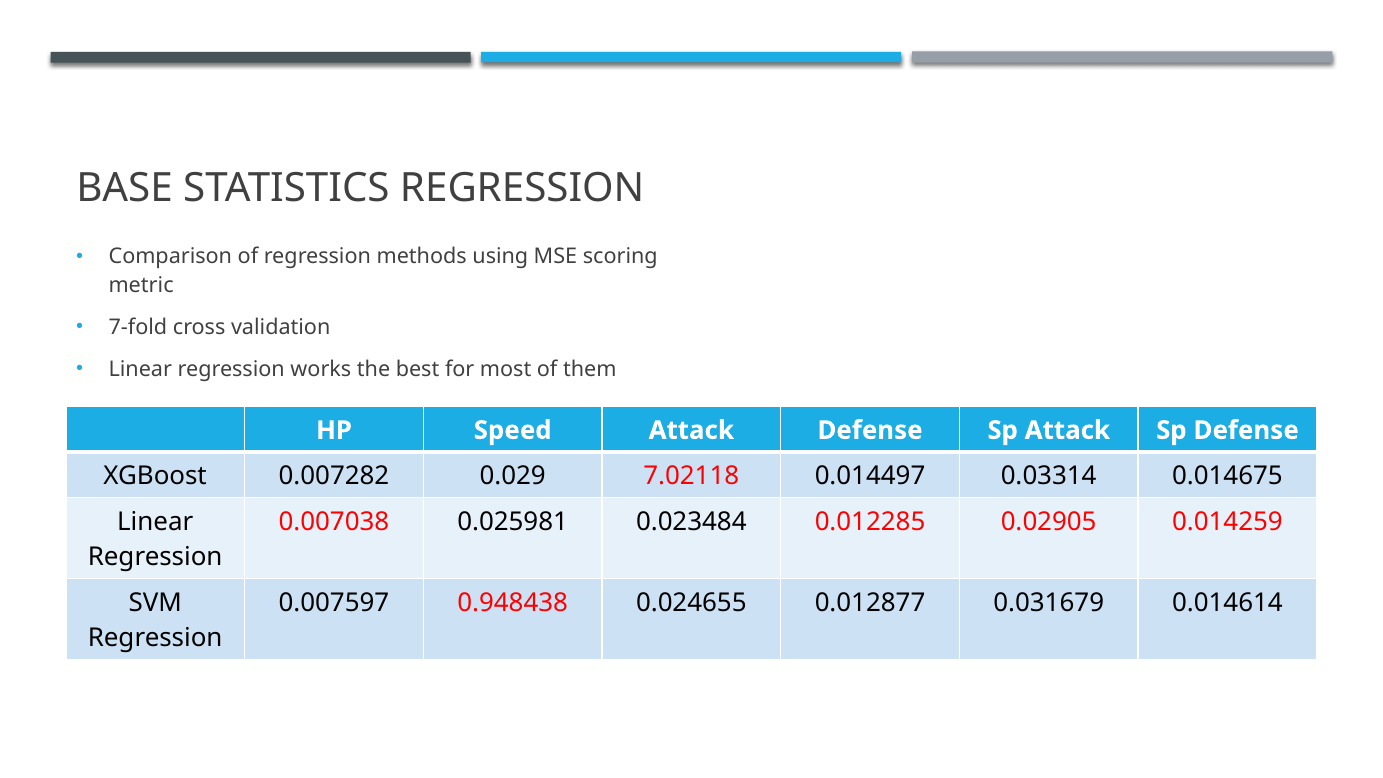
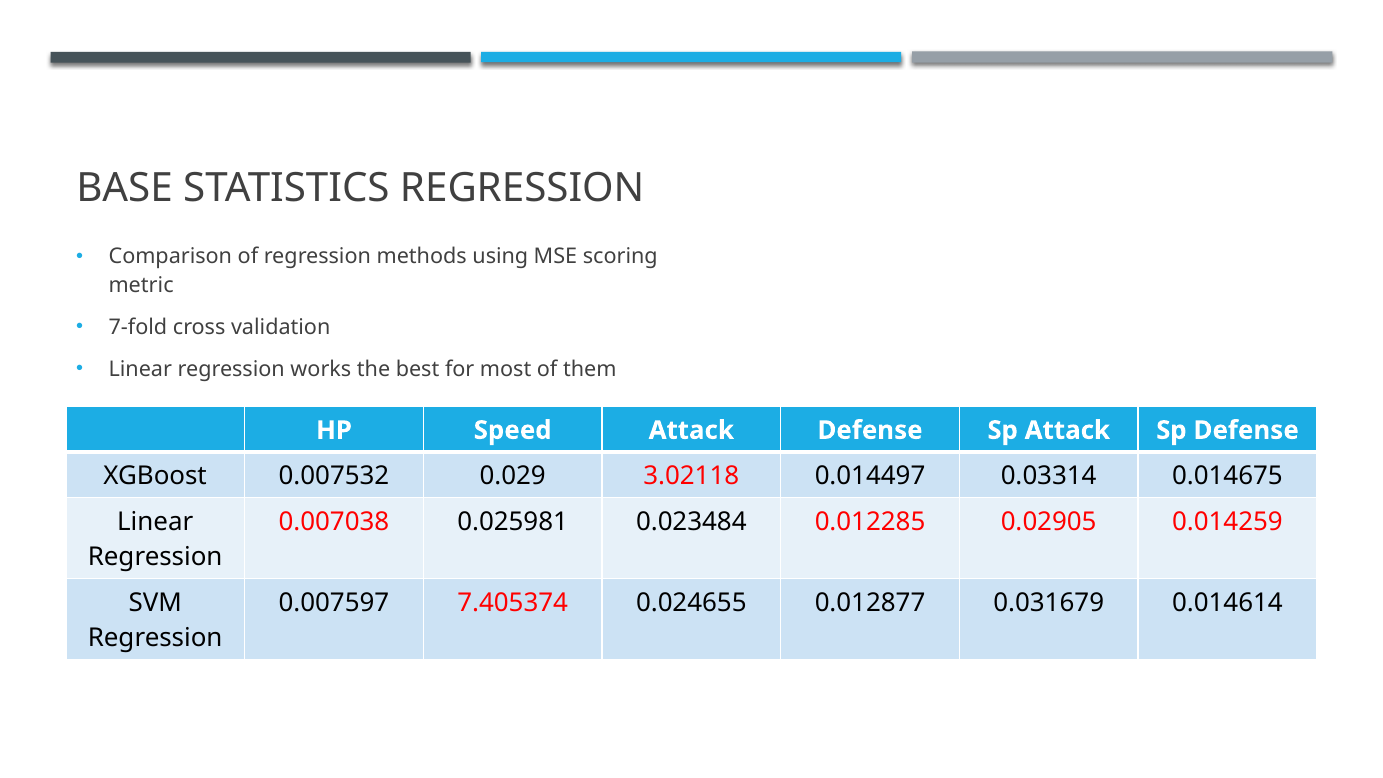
0.007282: 0.007282 -> 0.007532 (334, 476)
7.02118: 7.02118 -> 3.02118 (691, 476)
0.948438: 0.948438 -> 7.405374 (513, 603)
